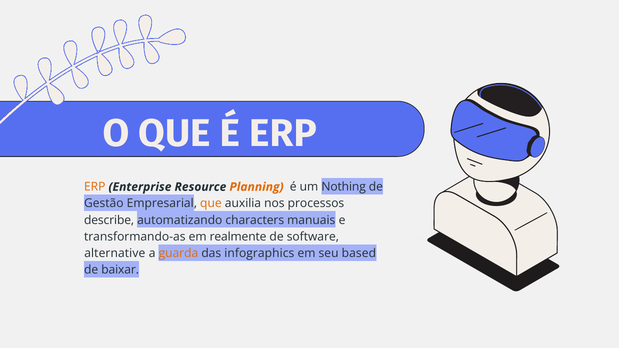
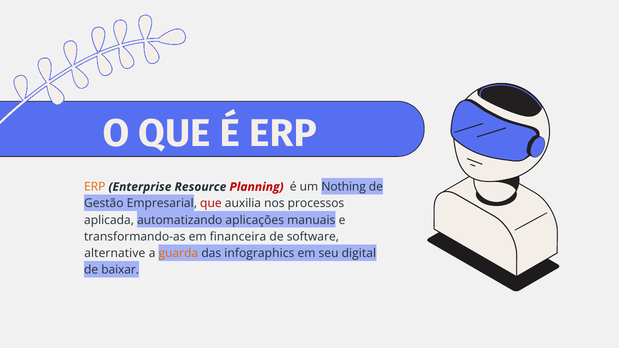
Planning colour: orange -> red (257, 187)
que colour: orange -> red (211, 204)
describe: describe -> aplicada (109, 220)
characters: characters -> aplicações (255, 220)
realmente: realmente -> financeira (238, 237)
based: based -> digital (359, 253)
